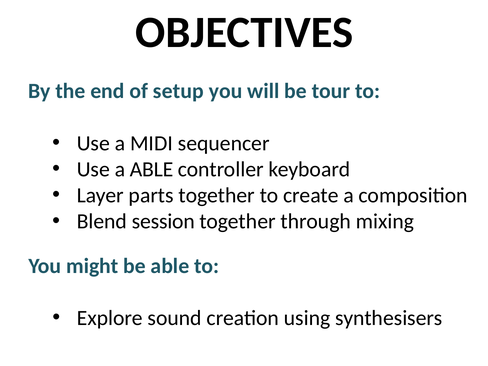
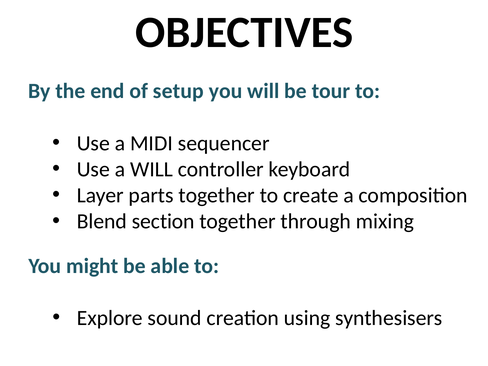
a ABLE: ABLE -> WILL (152, 169)
session: session -> section (163, 221)
